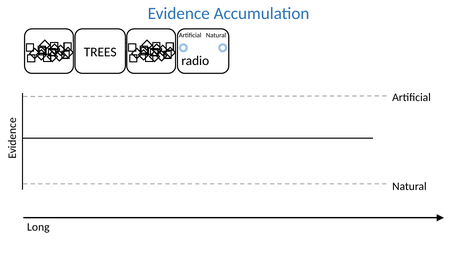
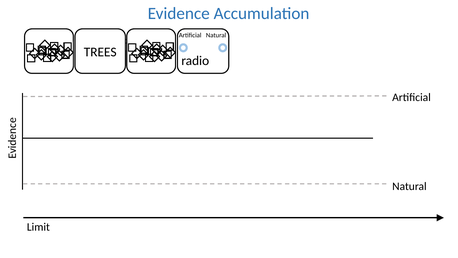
Long: Long -> Limit (38, 227)
